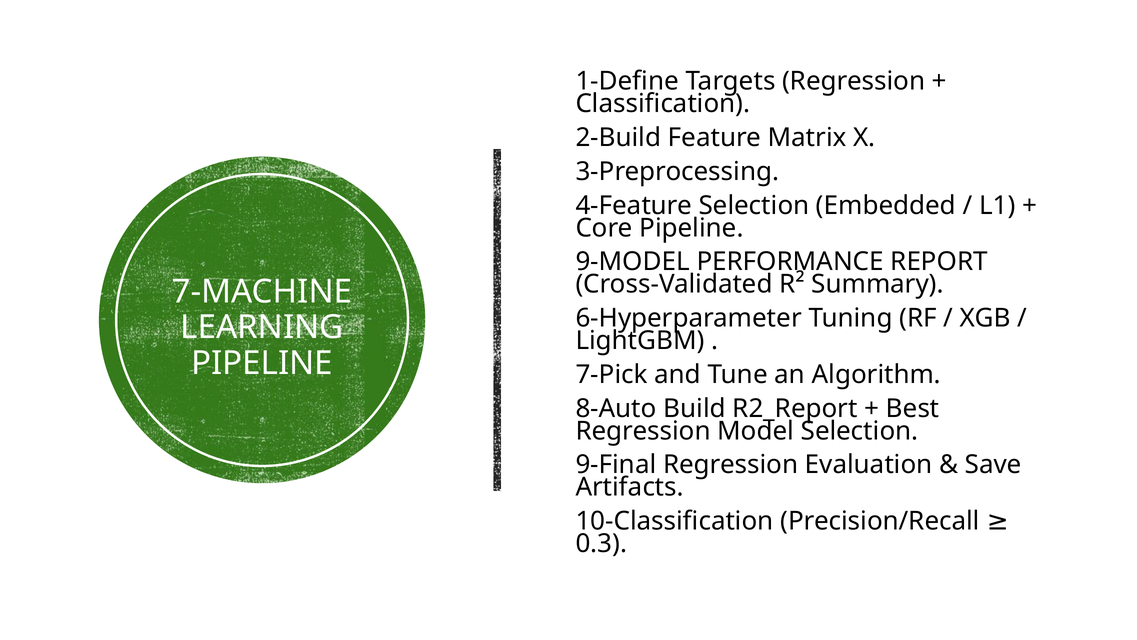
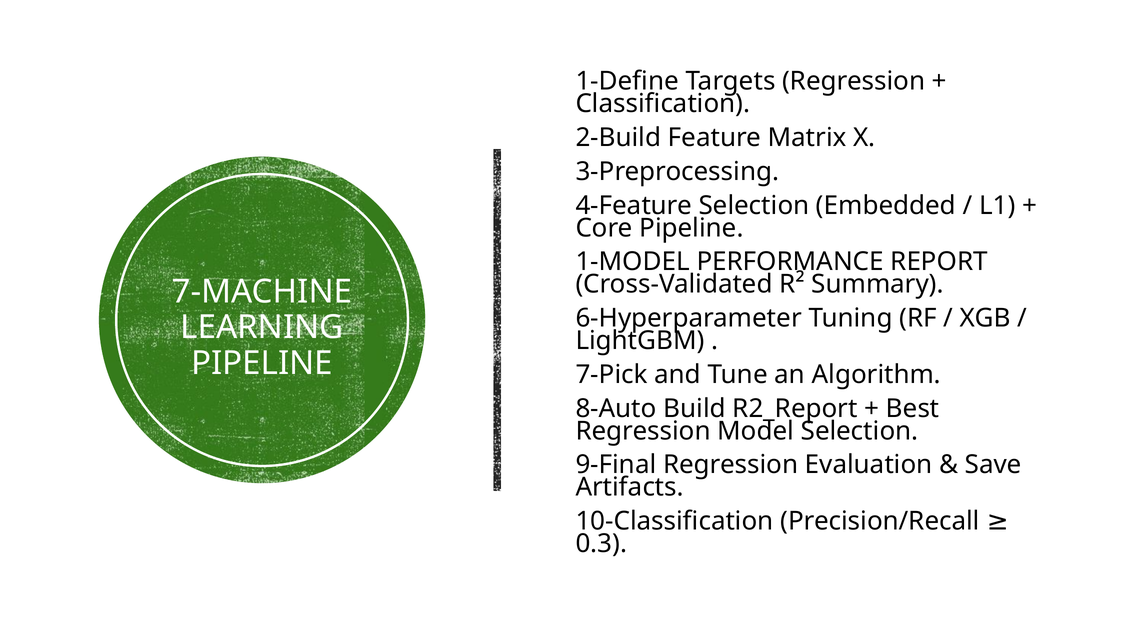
9-MODEL: 9-MODEL -> 1-MODEL (633, 262)
